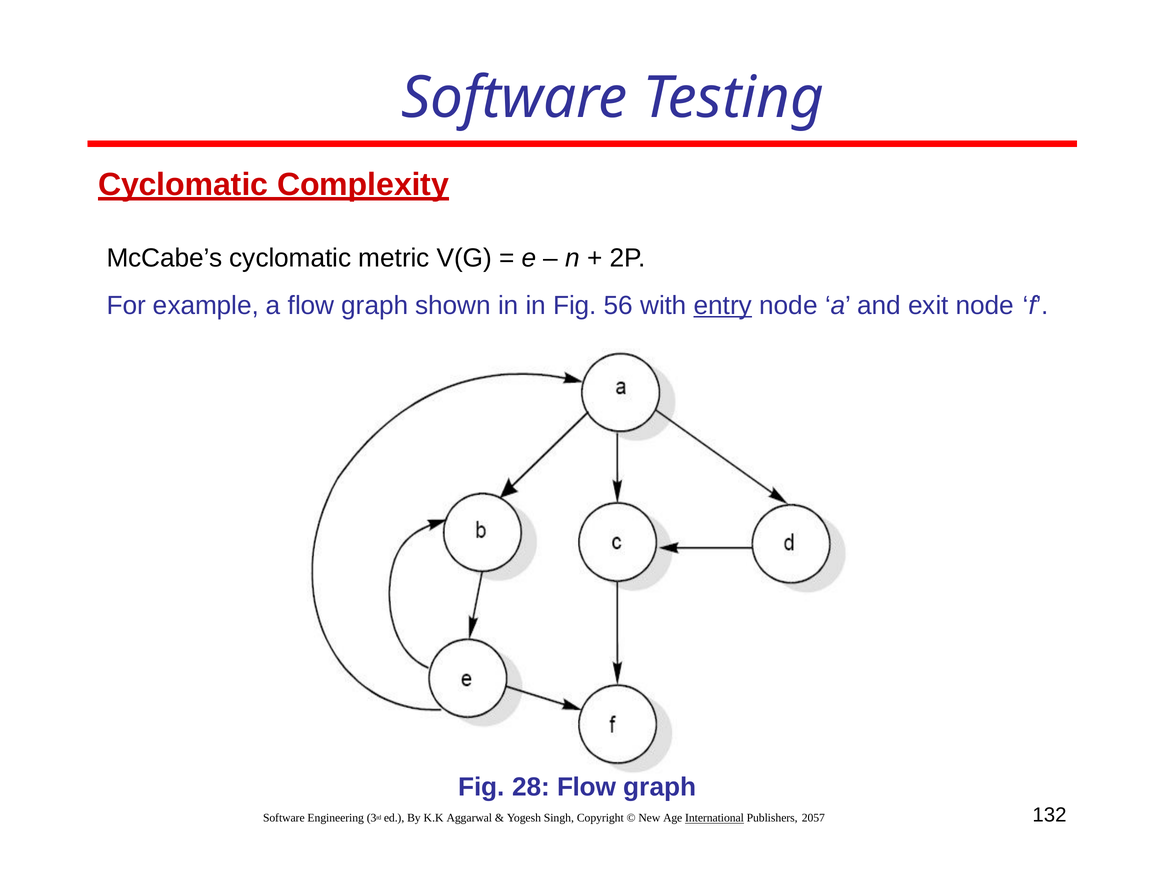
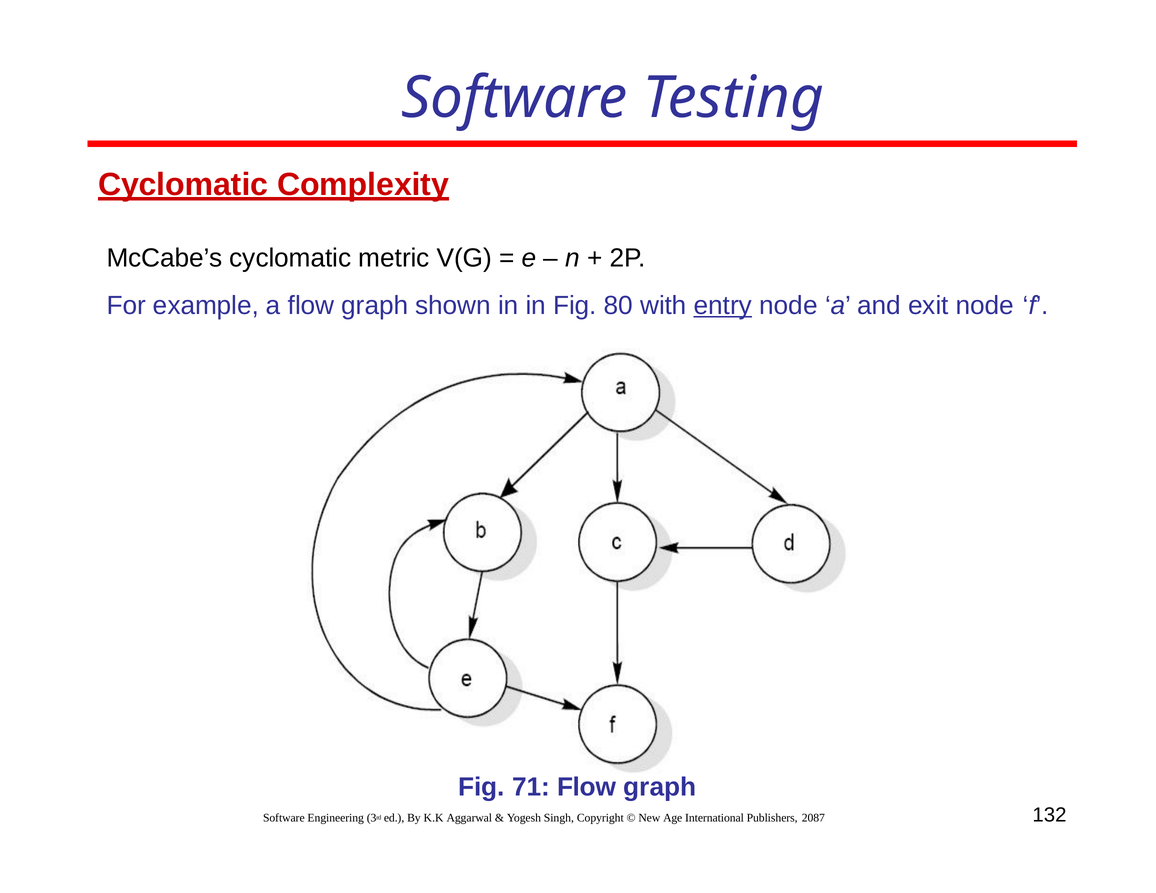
56: 56 -> 80 (618, 306)
28: 28 -> 71 (531, 788)
International underline: present -> none (715, 818)
2057: 2057 -> 2087 (813, 818)
